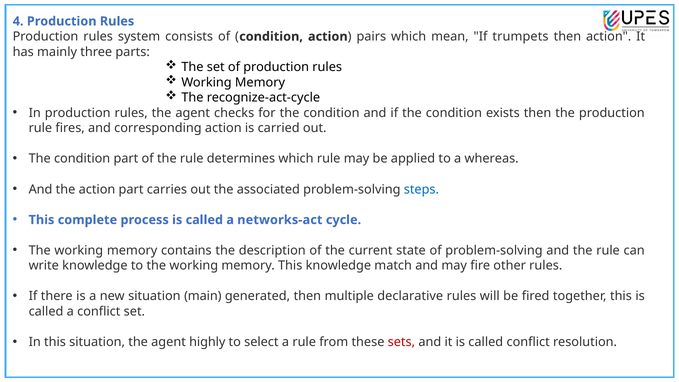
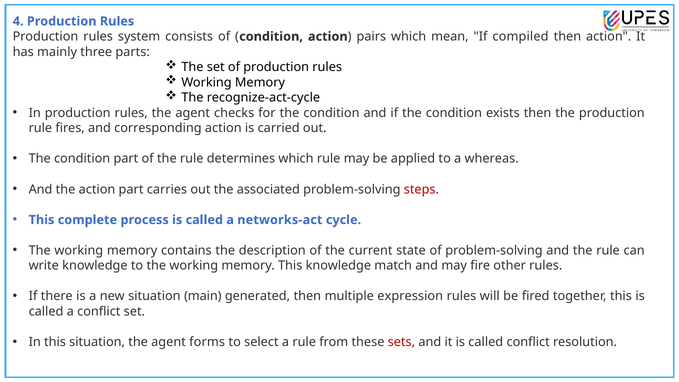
trumpets: trumpets -> compiled (521, 37)
steps colour: blue -> red (421, 189)
declarative: declarative -> expression (410, 296)
highly: highly -> forms (207, 342)
